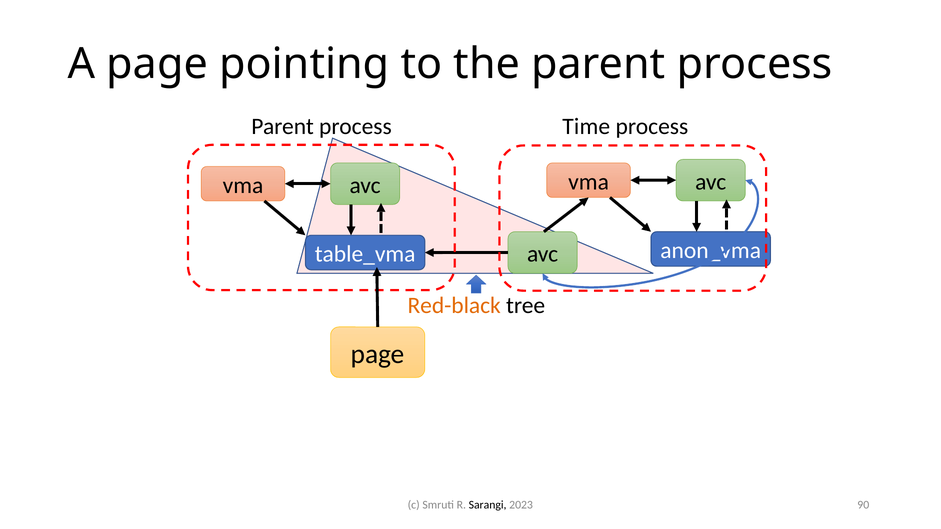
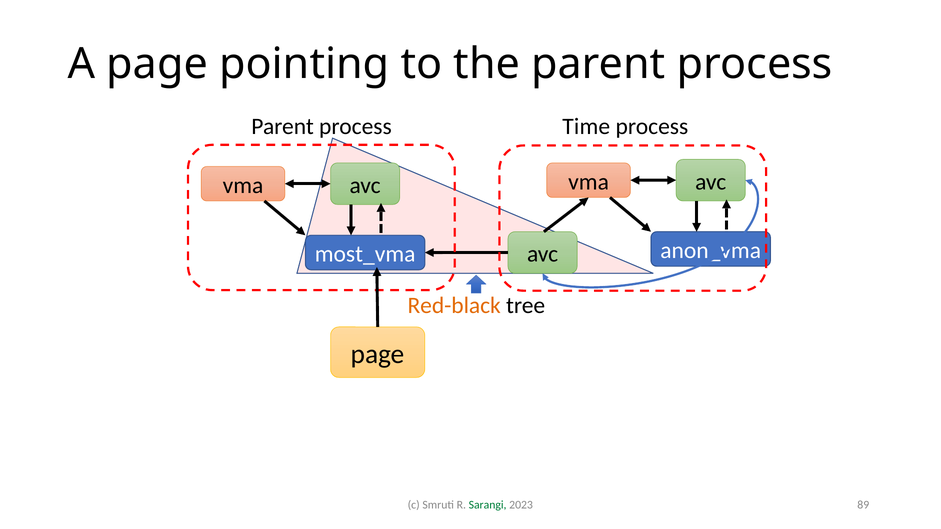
table_vma: table_vma -> most_vma (365, 254)
Sarangi colour: black -> green (488, 505)
90: 90 -> 89 (863, 505)
